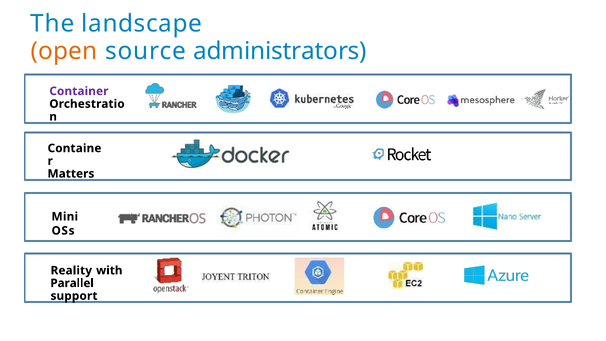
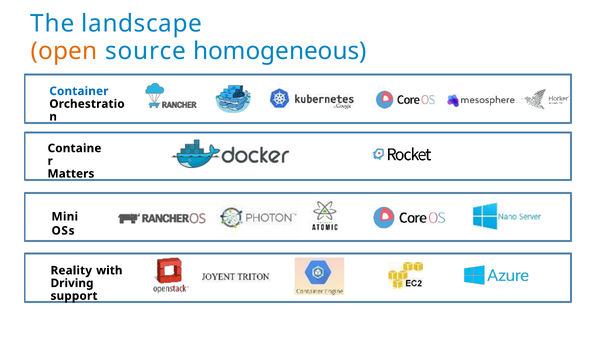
administrators: administrators -> homogeneous (280, 51)
Container colour: purple -> blue (79, 91)
Parallel: Parallel -> Driving (72, 283)
